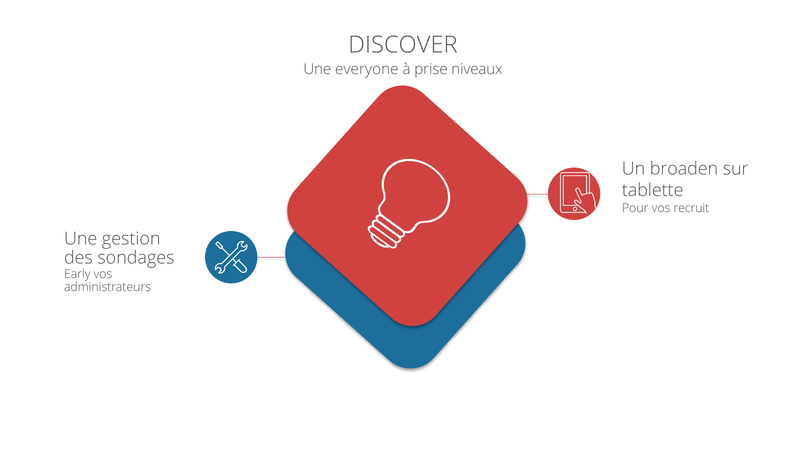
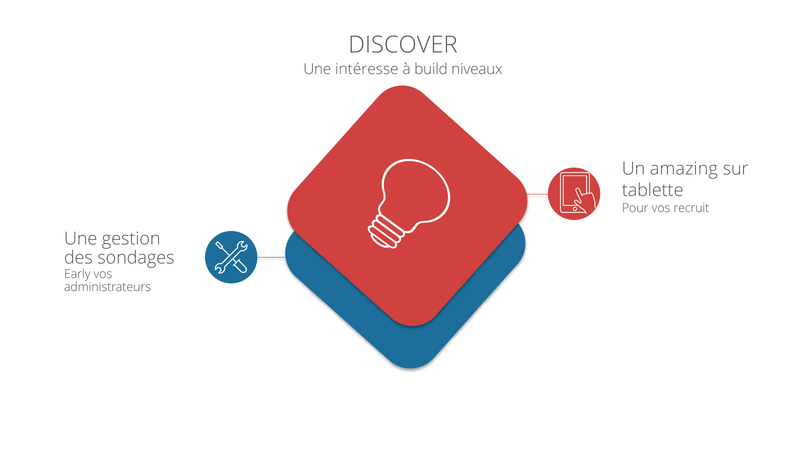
everyone: everyone -> intéresse (367, 69)
prise: prise -> build (431, 69)
broaden: broaden -> amazing (684, 169)
